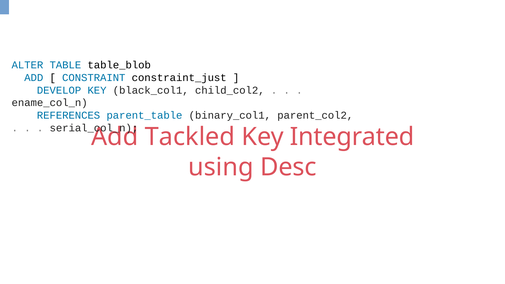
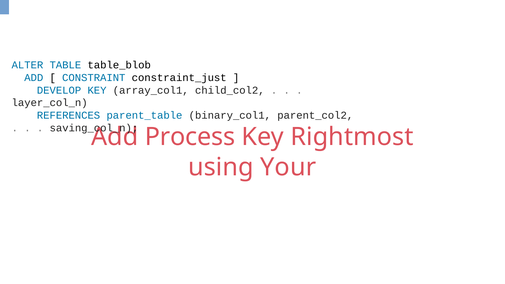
black_col1: black_col1 -> array_col1 (151, 90)
ename_col_n: ename_col_n -> layer_col_n (50, 103)
serial_col_n: serial_col_n -> saving_col_n (94, 128)
Tackled: Tackled -> Process (190, 137)
Integrated: Integrated -> Rightmost (352, 137)
Desc: Desc -> Your (288, 167)
